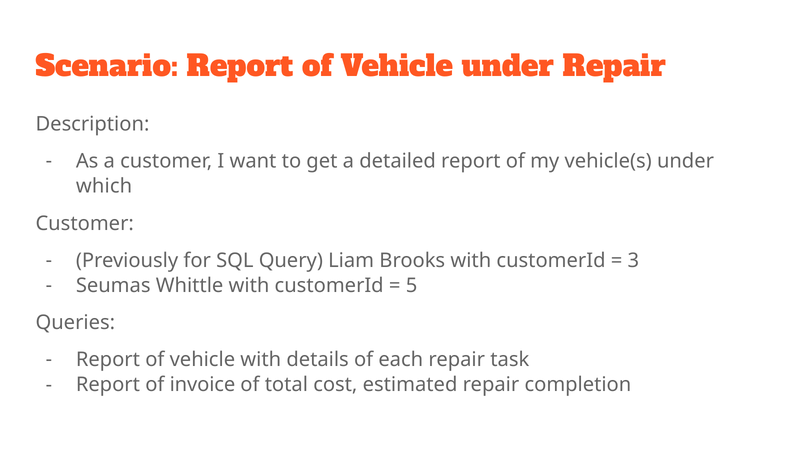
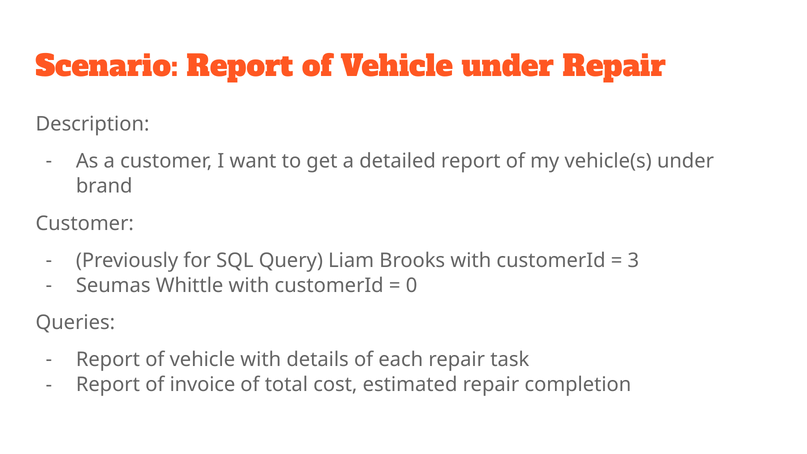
which: which -> brand (104, 186)
5: 5 -> 0 (412, 286)
